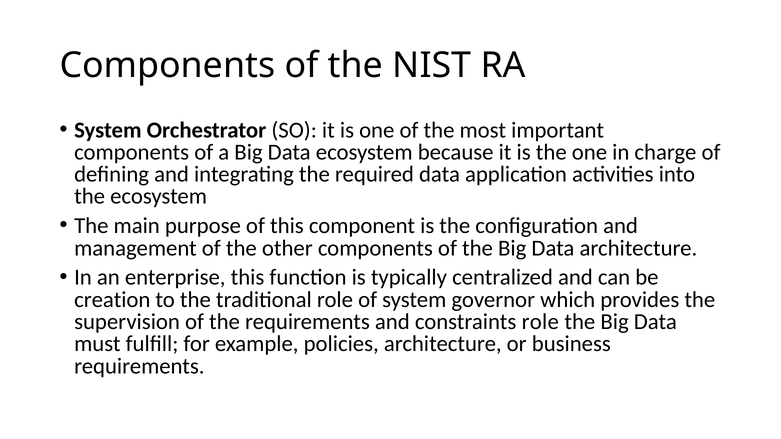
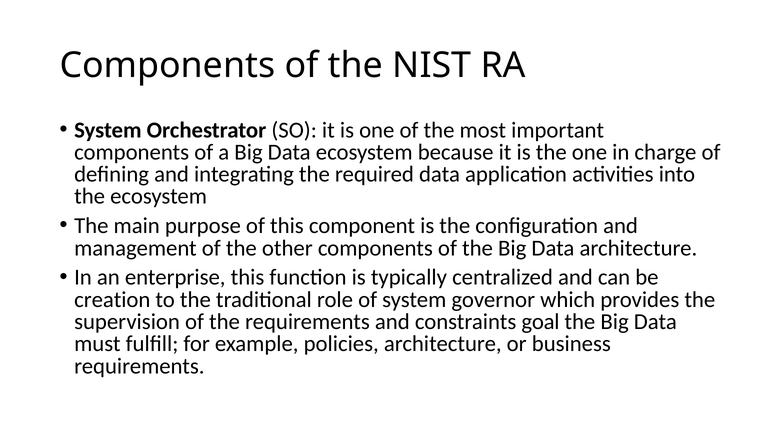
constraints role: role -> goal (541, 322)
